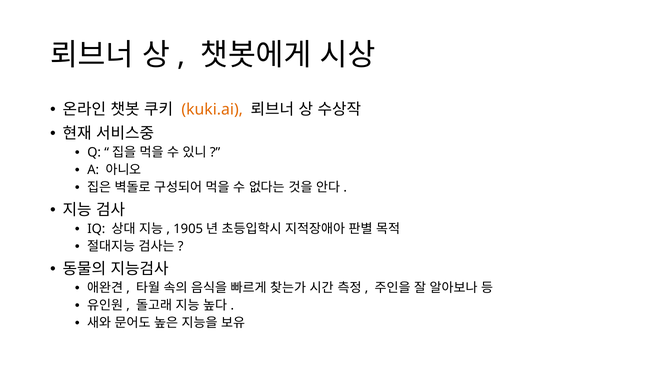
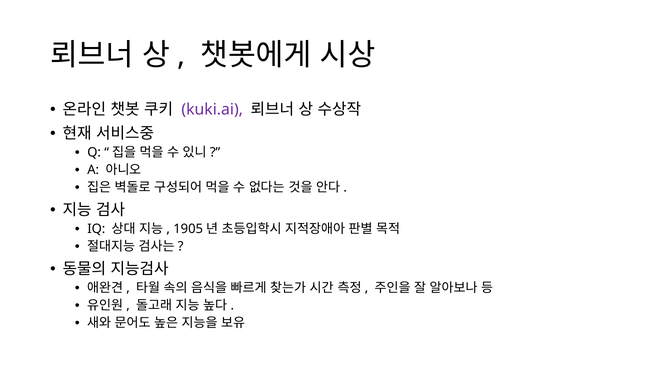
kuki.ai colour: orange -> purple (212, 110)
